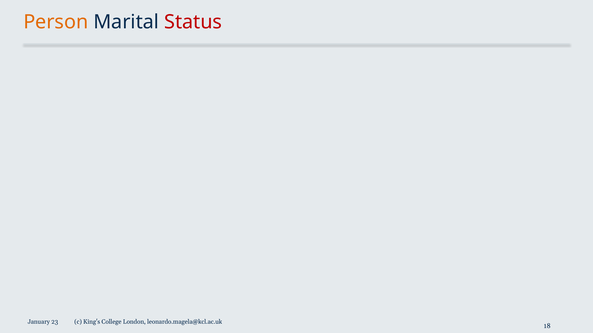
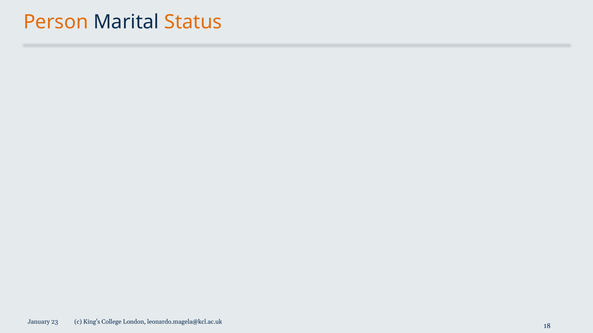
Status colour: red -> orange (193, 22)
